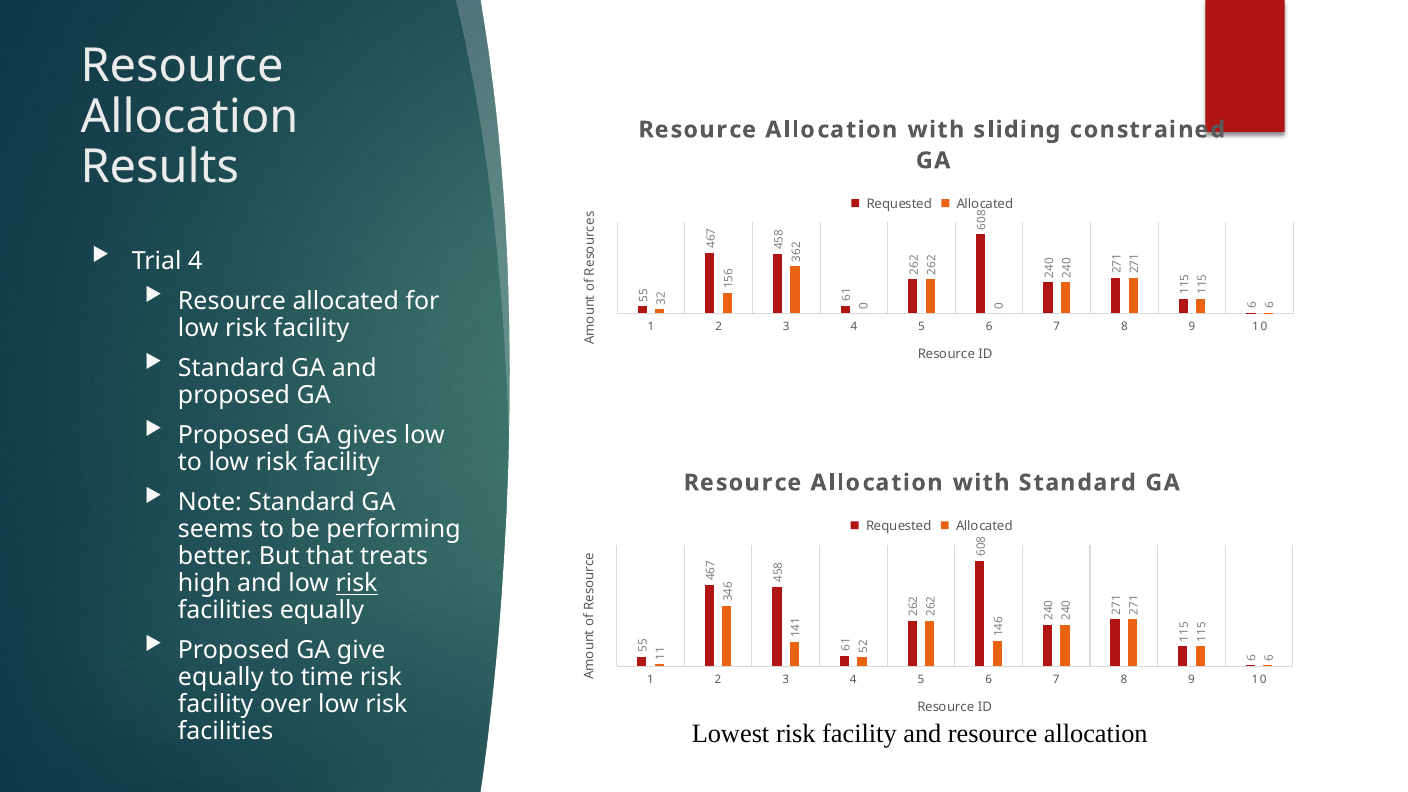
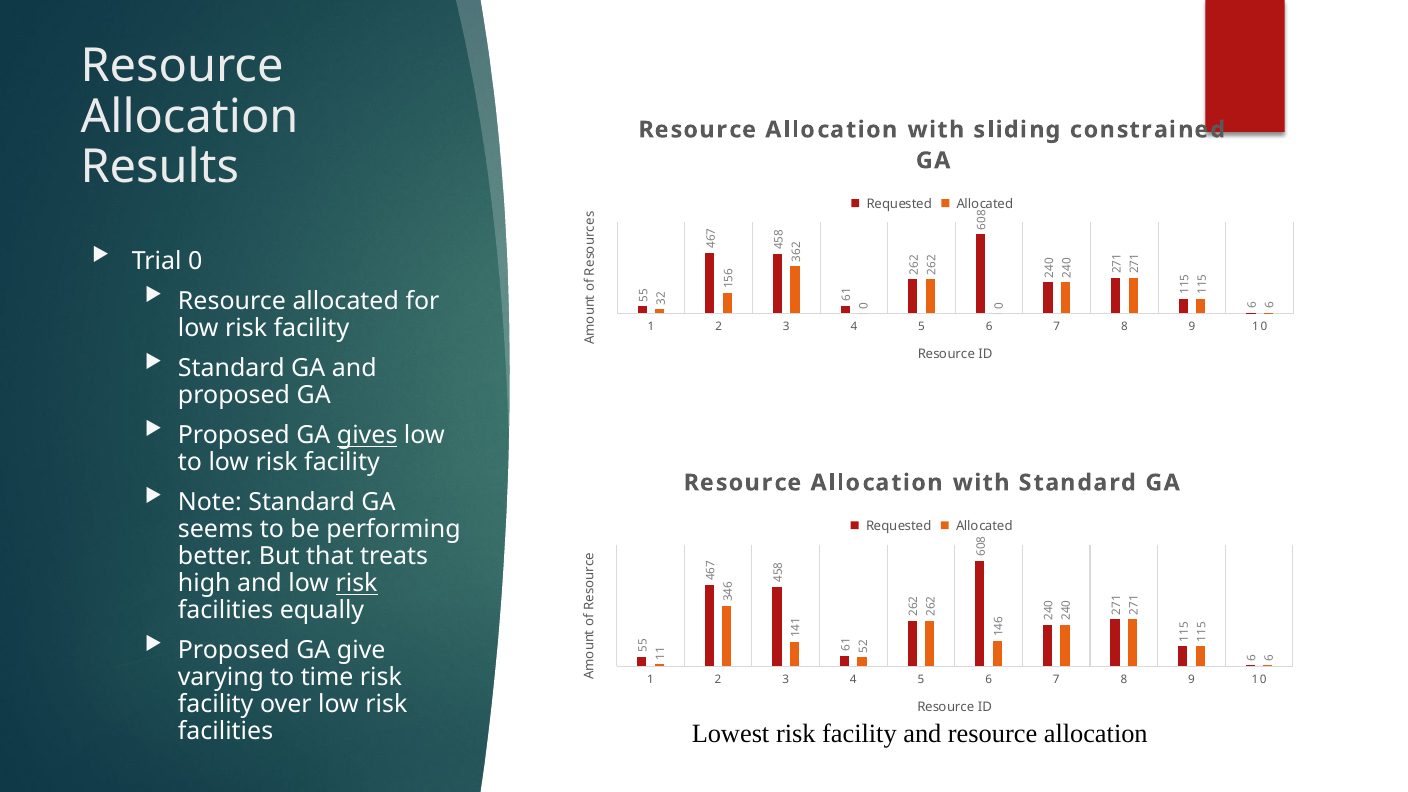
Trial 4: 4 -> 0 (195, 261)
gives underline: none -> present (367, 436)
equally: equally -> varying (221, 678)
